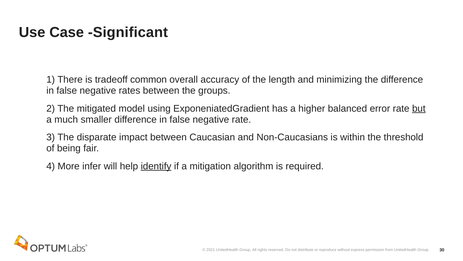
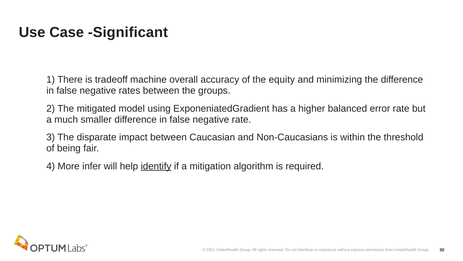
common: common -> machine (148, 80)
length: length -> equity (282, 80)
but underline: present -> none (419, 108)
